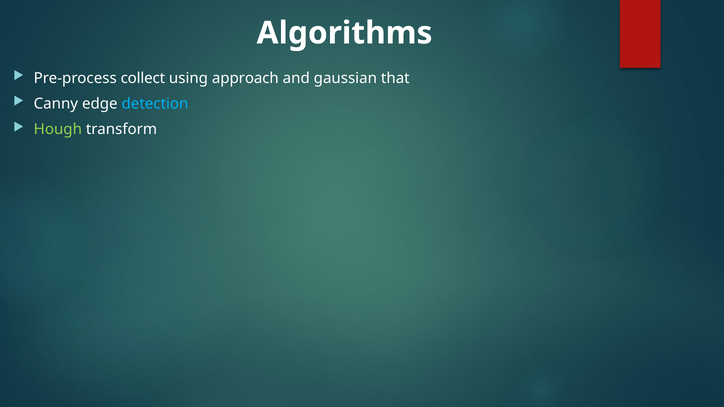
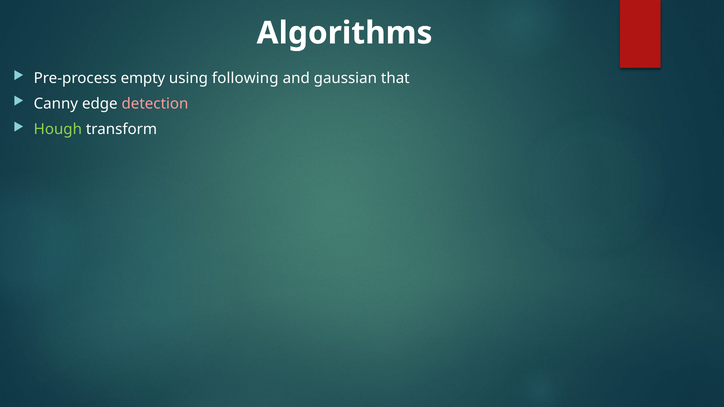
collect: collect -> empty (143, 78)
approach: approach -> following (245, 78)
detection colour: light blue -> pink (155, 104)
